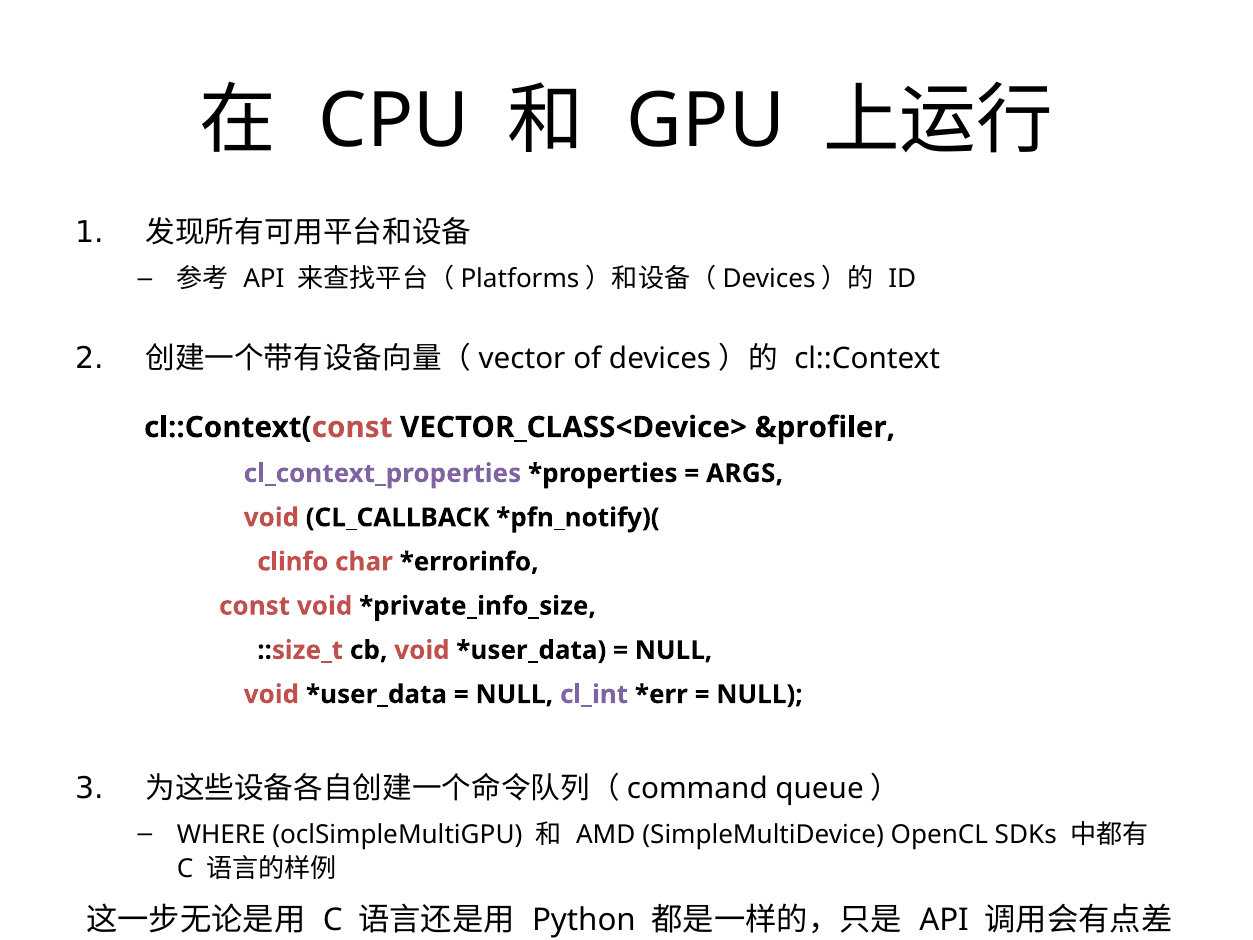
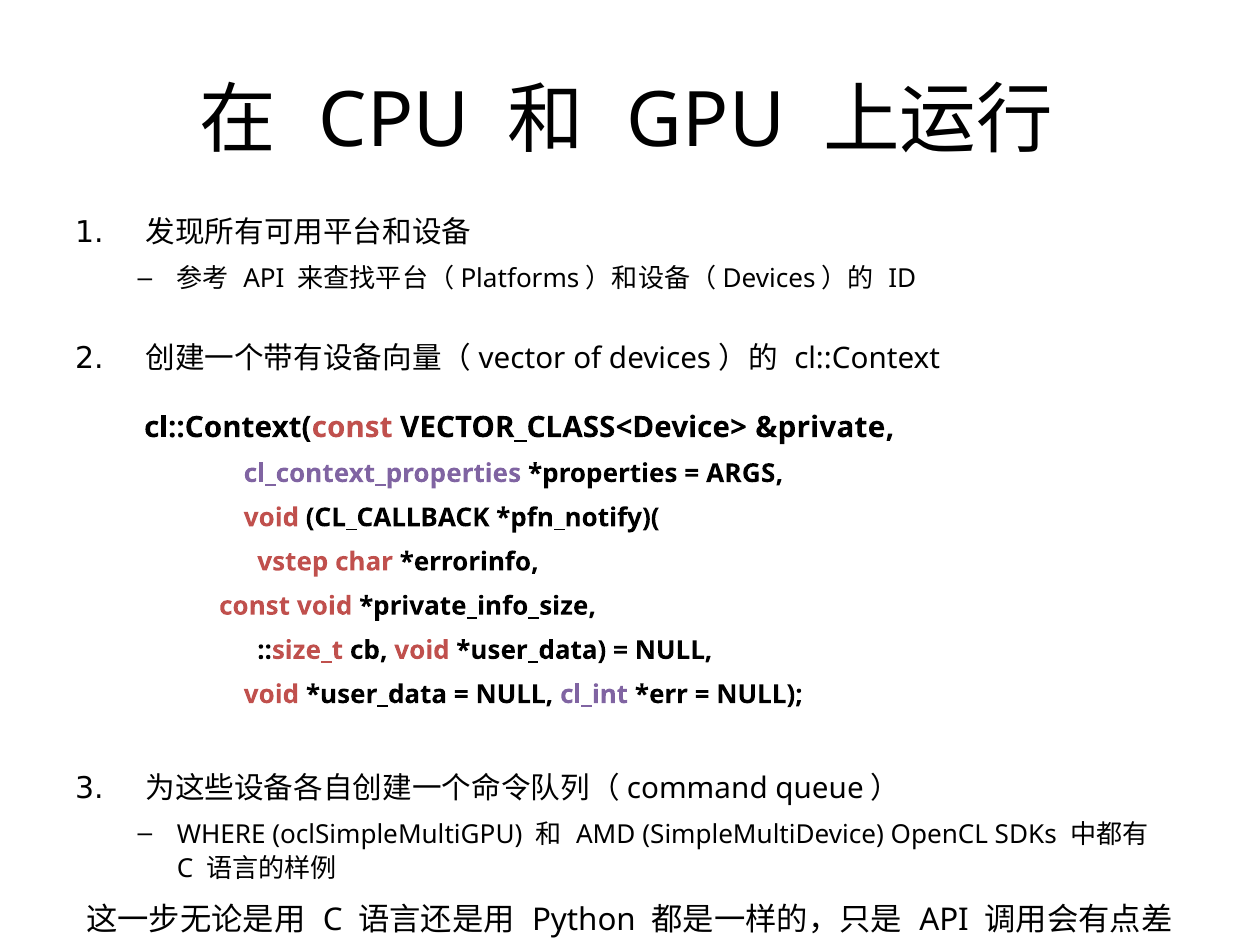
&profiler: &profiler -> &private (825, 427)
clinfo: clinfo -> vstep (293, 562)
